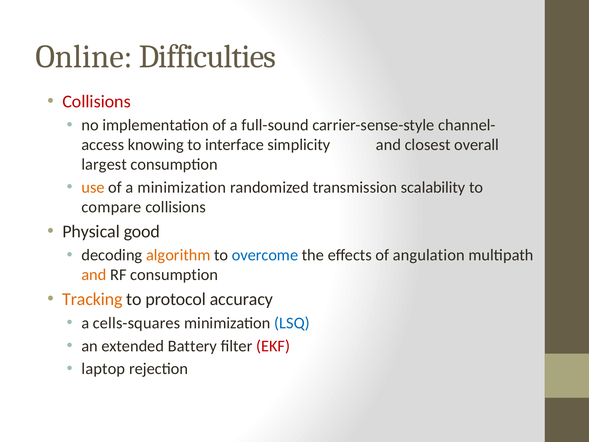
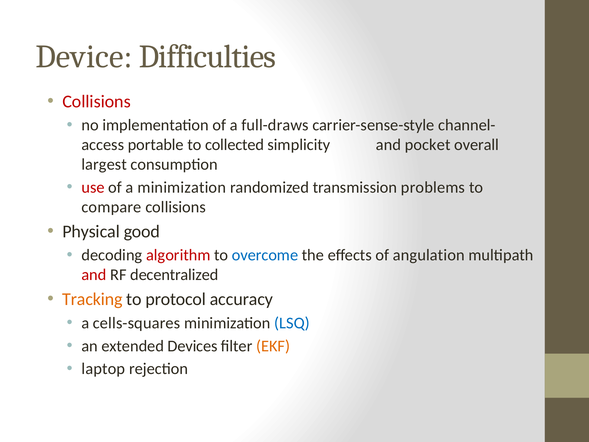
Online: Online -> Device (84, 57)
full-sound: full-sound -> full-draws (275, 125)
knowing: knowing -> portable (156, 145)
interface: interface -> collected (234, 145)
closest: closest -> pocket (428, 145)
use colour: orange -> red (93, 187)
scalability: scalability -> problems (433, 187)
algorithm colour: orange -> red (178, 255)
and colour: orange -> red (94, 275)
RF consumption: consumption -> decentralized (174, 275)
Battery: Battery -> Devices (193, 346)
EKF colour: red -> orange (273, 346)
